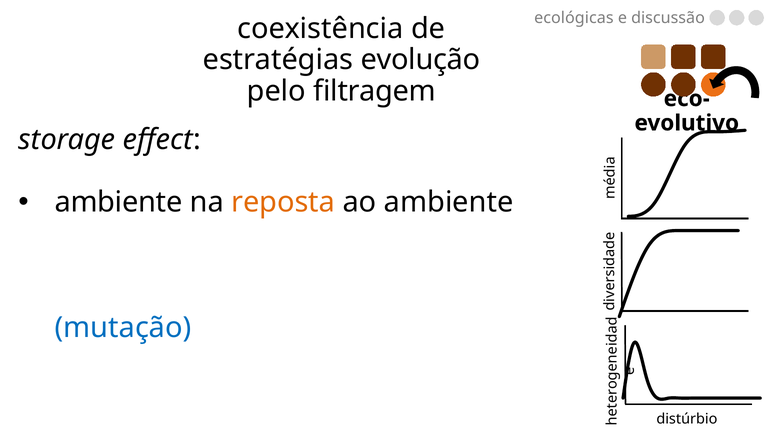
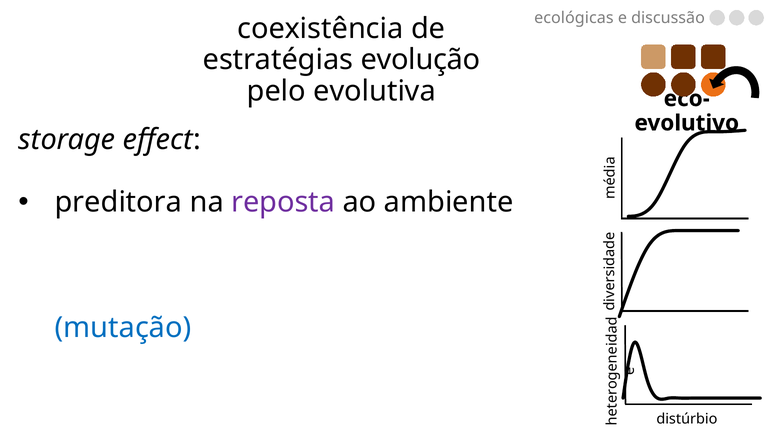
filtragem: filtragem -> evolutiva (375, 91)
ambiente: ambiente -> preditora (118, 202)
reposta colour: orange -> purple (283, 202)
